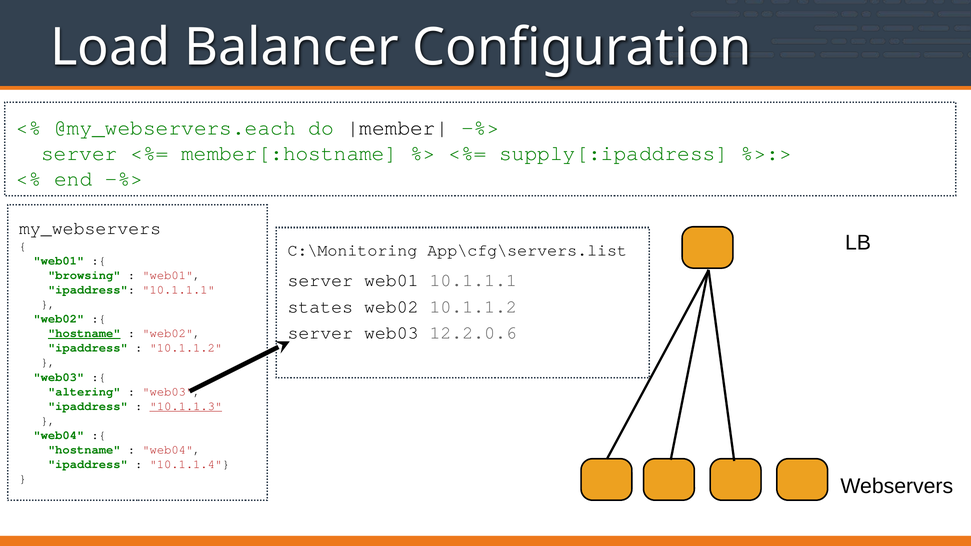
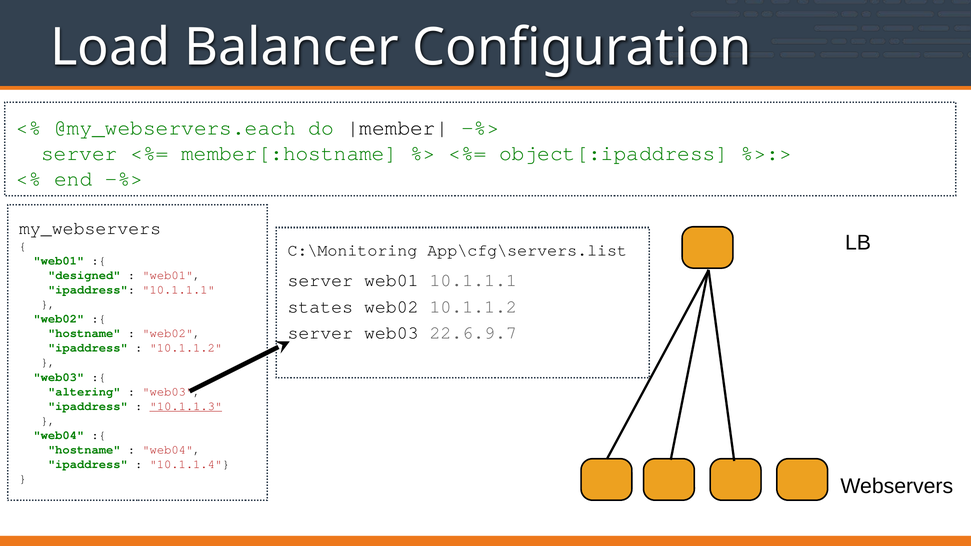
supply[:ipaddress: supply[:ipaddress -> object[:ipaddress (614, 154)
browsing: browsing -> designed (84, 275)
12.2.0.6: 12.2.0.6 -> 22.6.9.7 (473, 333)
hostname underline: present -> none (84, 333)
